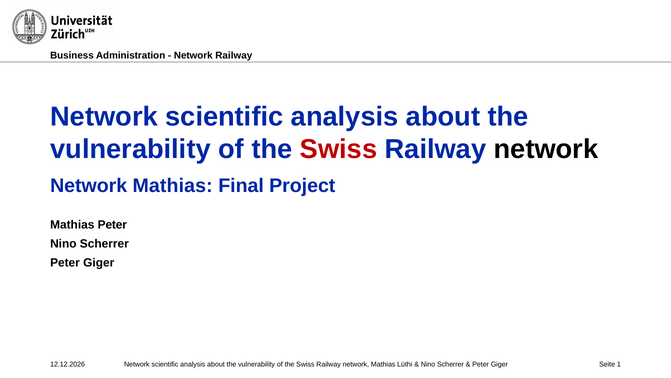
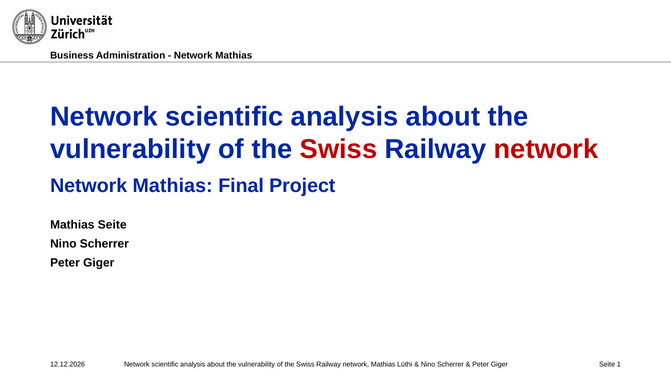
Railway: Railway -> Mathias (234, 55)
network colour: black -> red (546, 149)
Mathias Peter: Peter -> Seite (112, 224)
